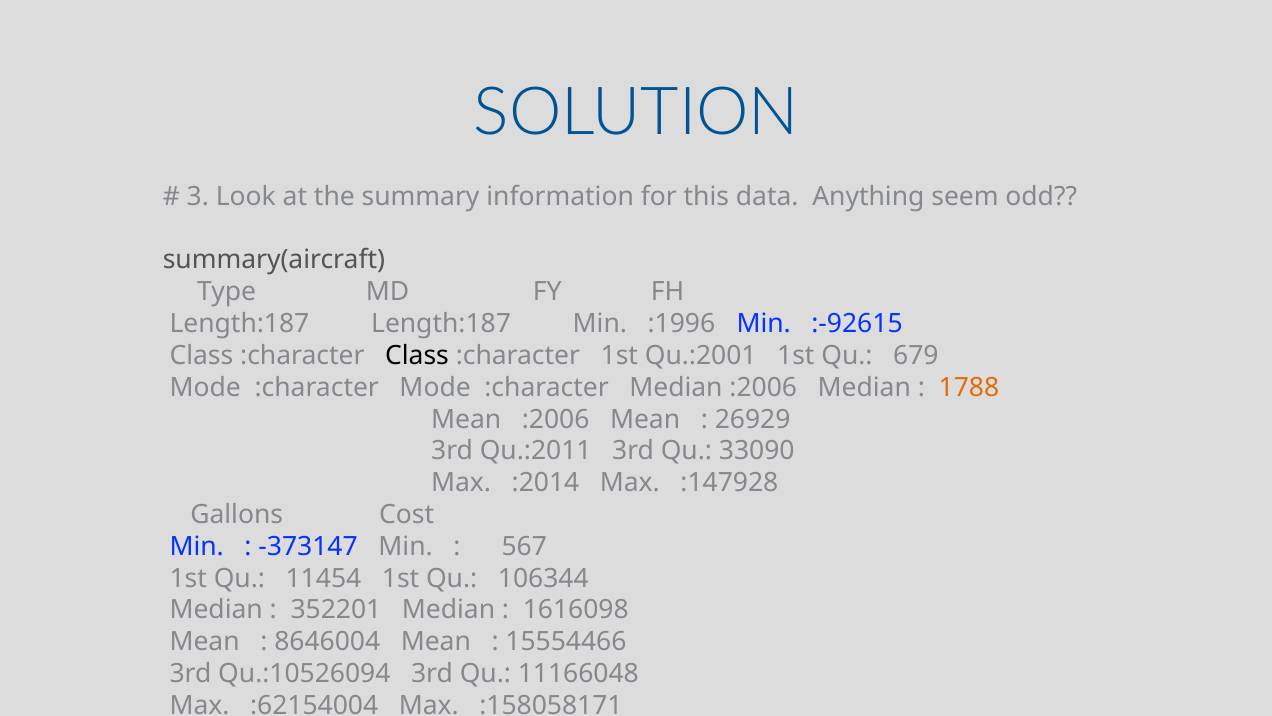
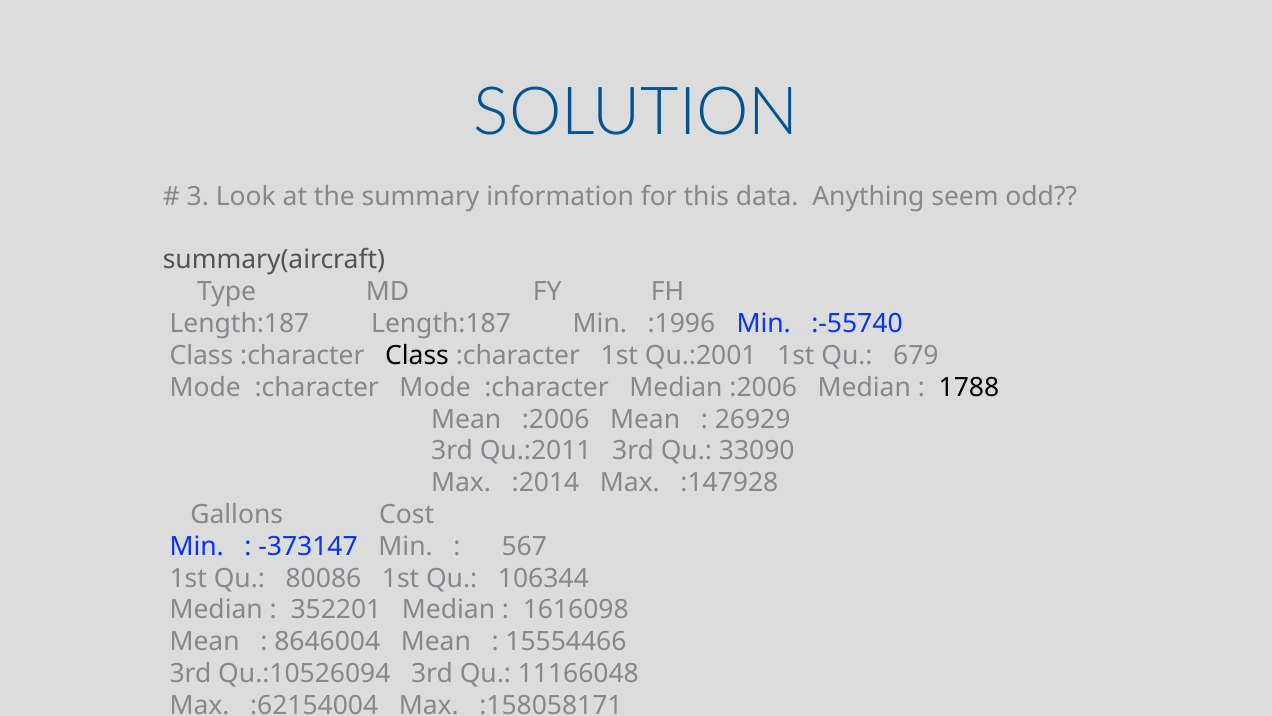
:-92615: :-92615 -> :-55740 (857, 324)
1788 colour: orange -> black (969, 387)
11454: 11454 -> 80086 (323, 578)
